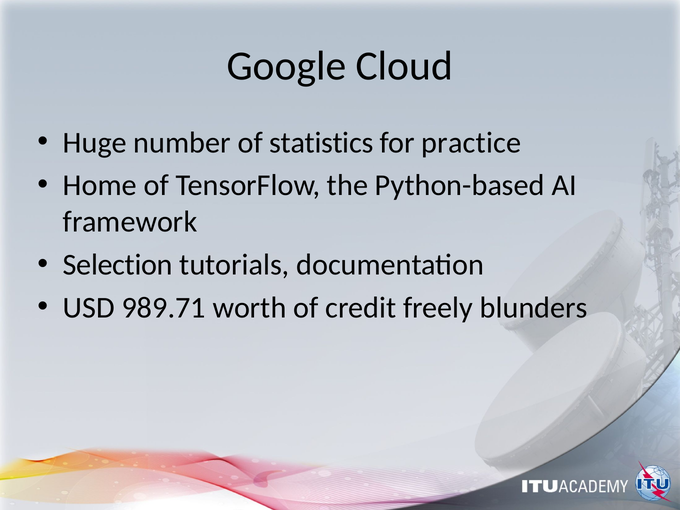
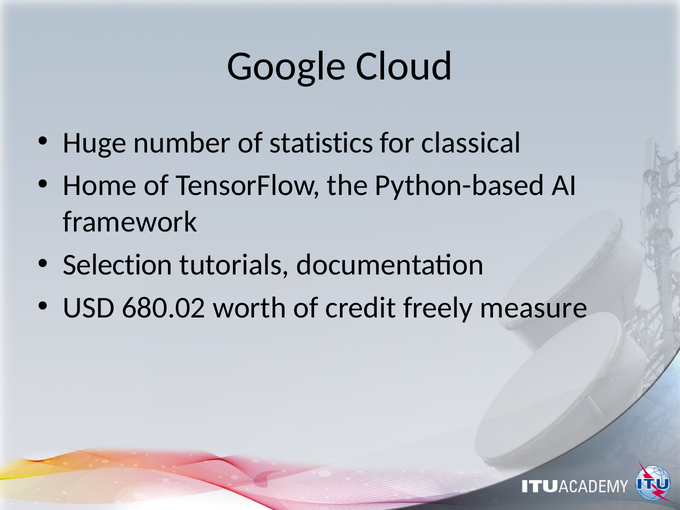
practice: practice -> classical (471, 143)
989.71: 989.71 -> 680.02 (164, 308)
blunders: blunders -> measure (534, 308)
